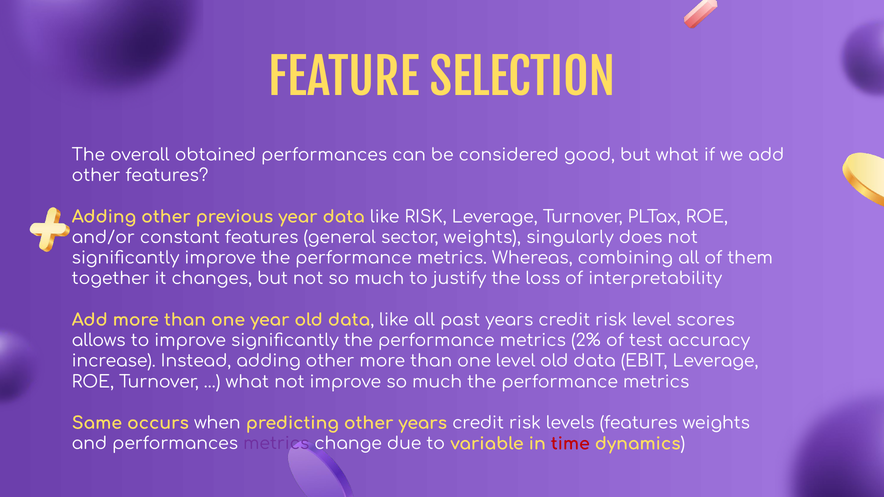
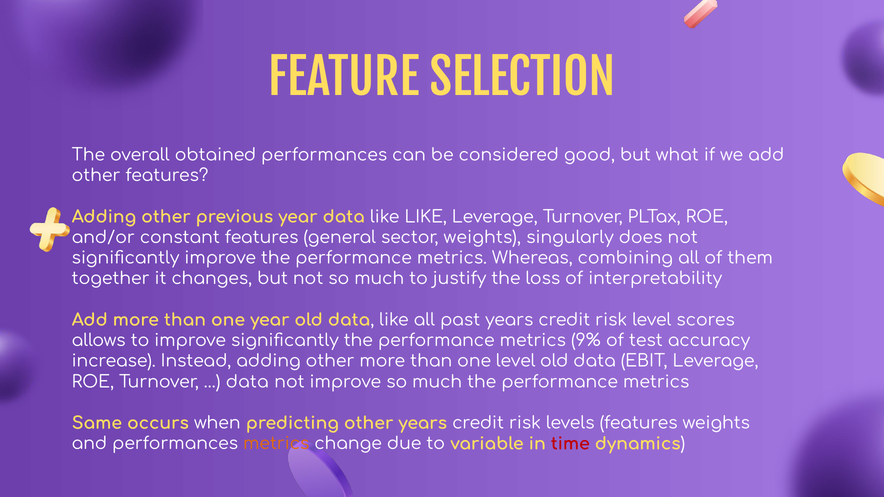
like RISK: RISK -> LIKE (426, 217)
2%: 2% -> 9% (586, 341)
what: what -> data (247, 382)
metrics colour: purple -> orange (276, 444)
